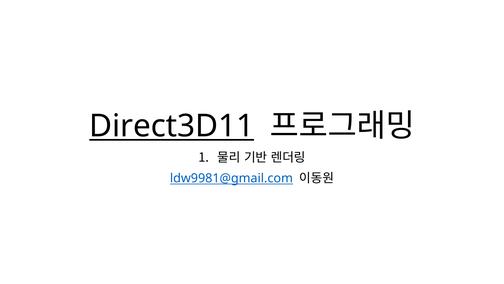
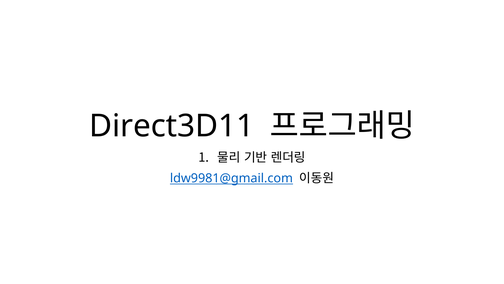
Direct3D11 underline: present -> none (172, 126)
